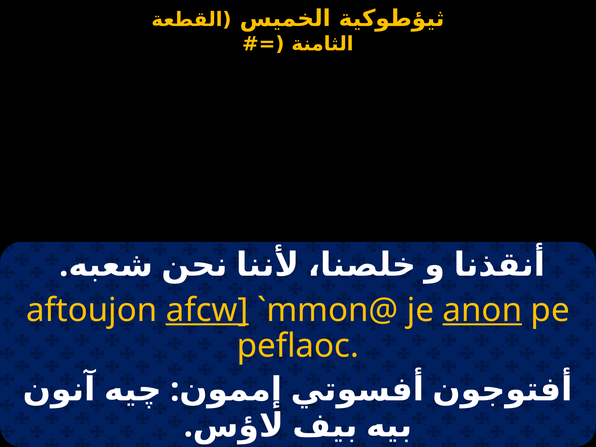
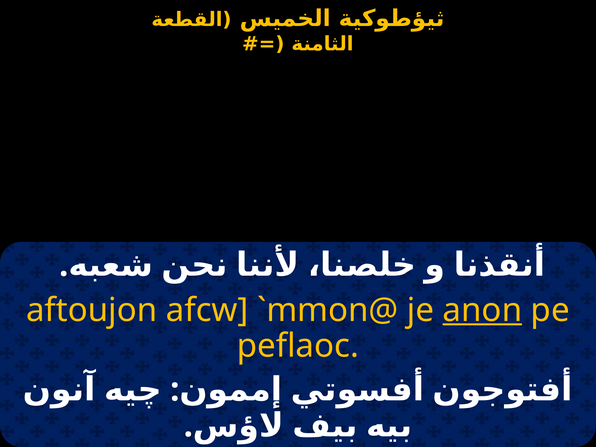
afcw underline: present -> none (207, 310)
